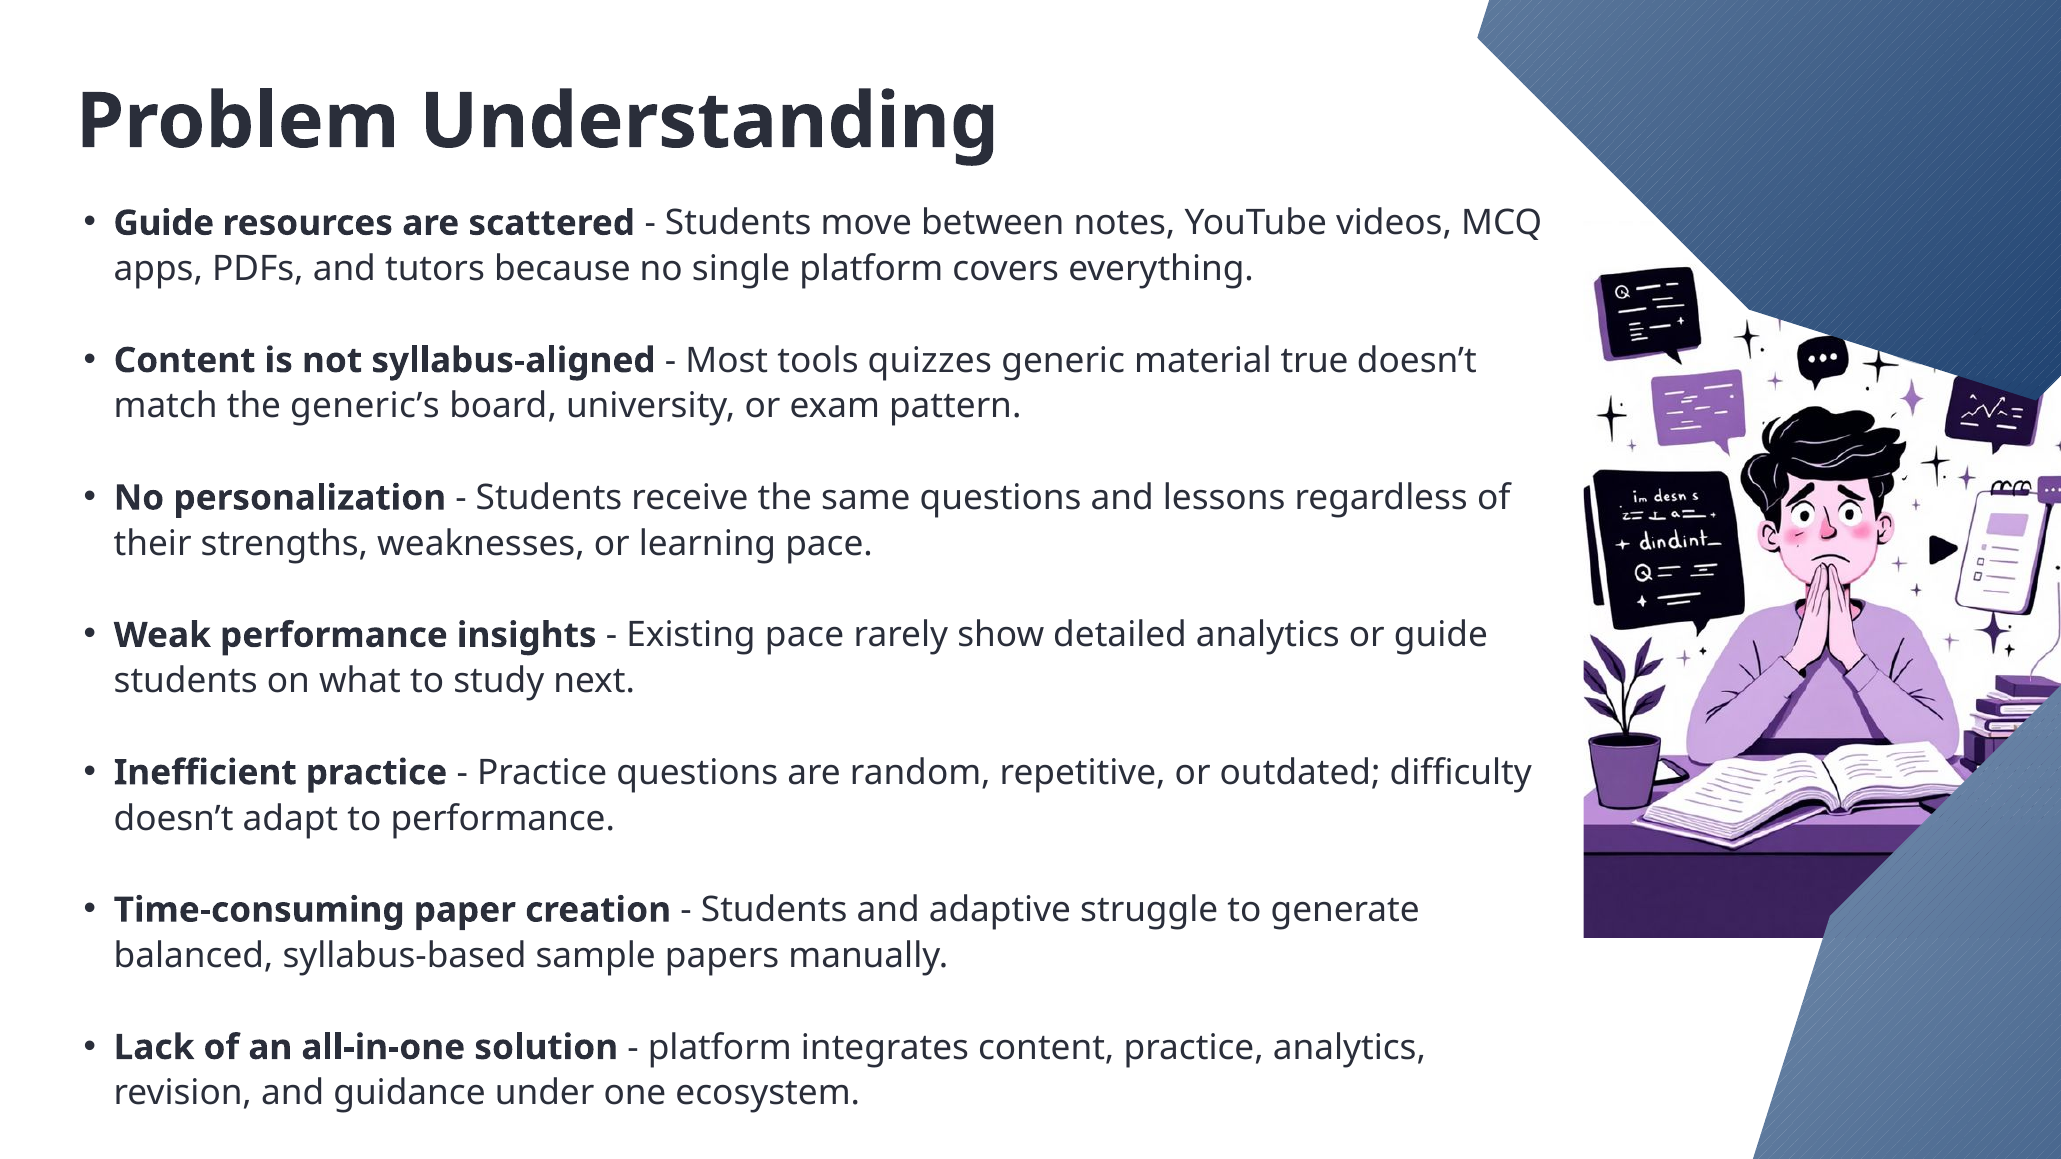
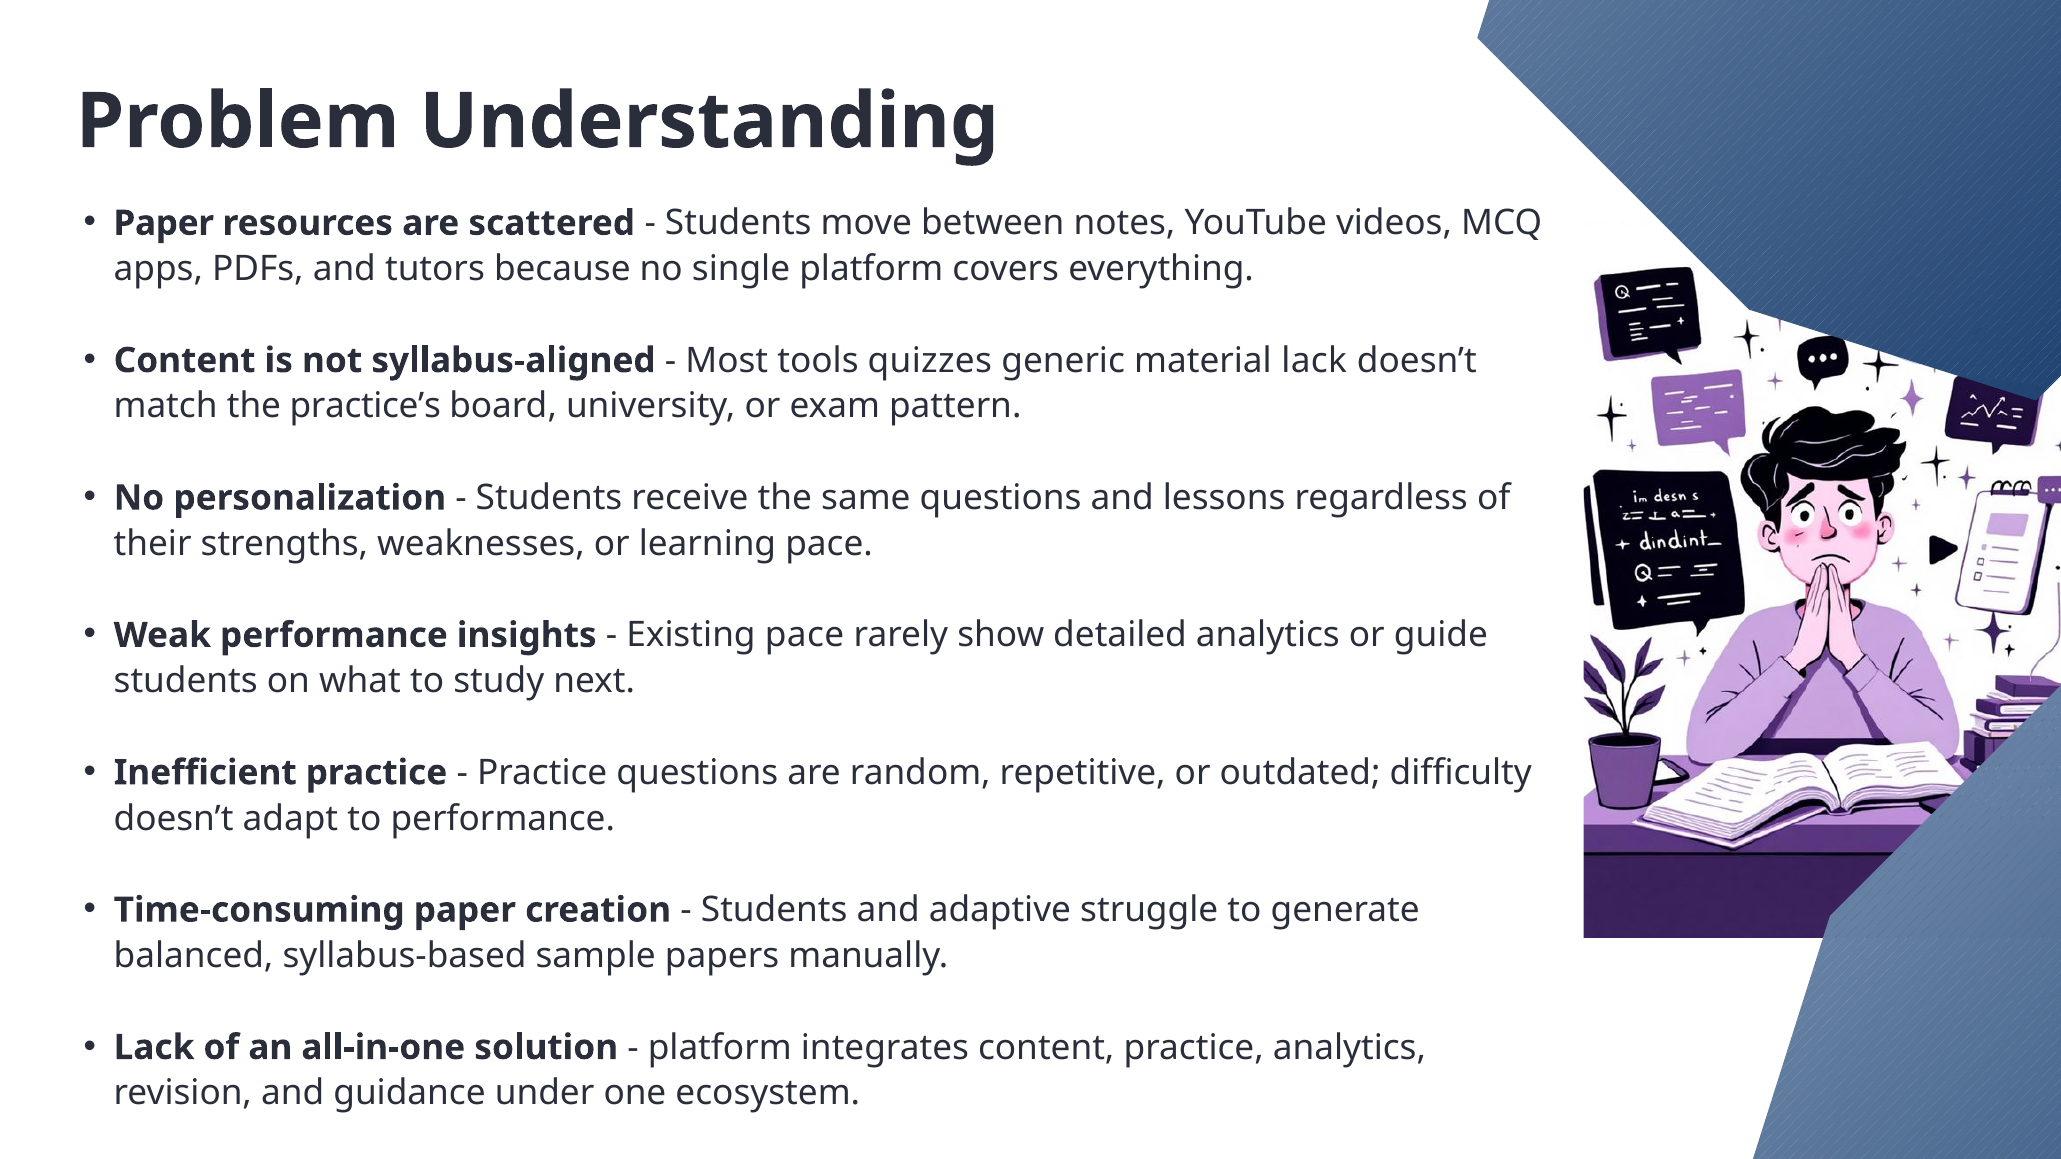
Guide: Guide -> Paper (164, 223)
material true: true -> lack (1314, 361)
generic’s: generic’s -> practice’s (365, 406)
